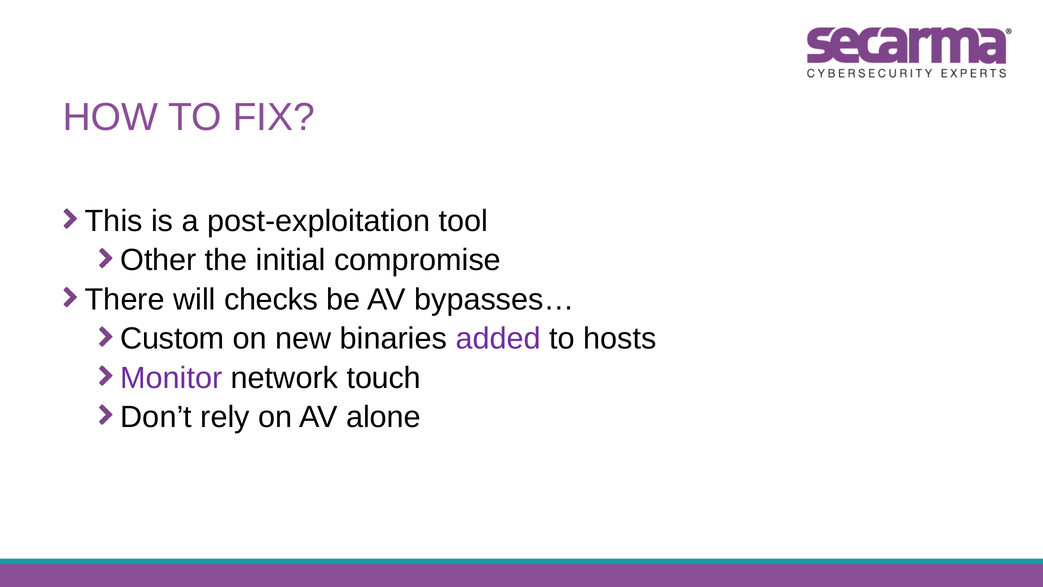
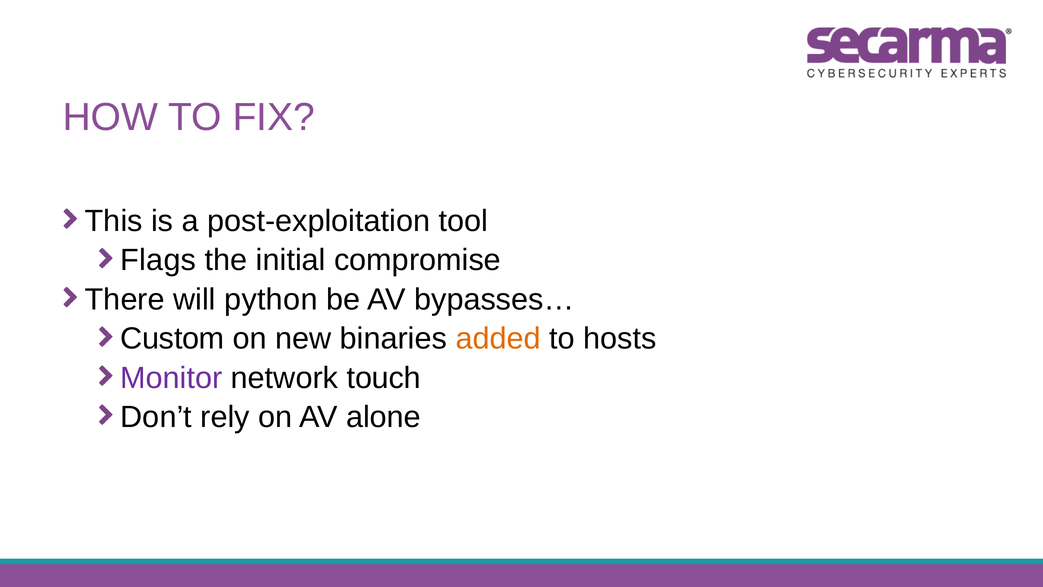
Other: Other -> Flags (158, 260)
checks: checks -> python (271, 299)
added colour: purple -> orange (498, 338)
